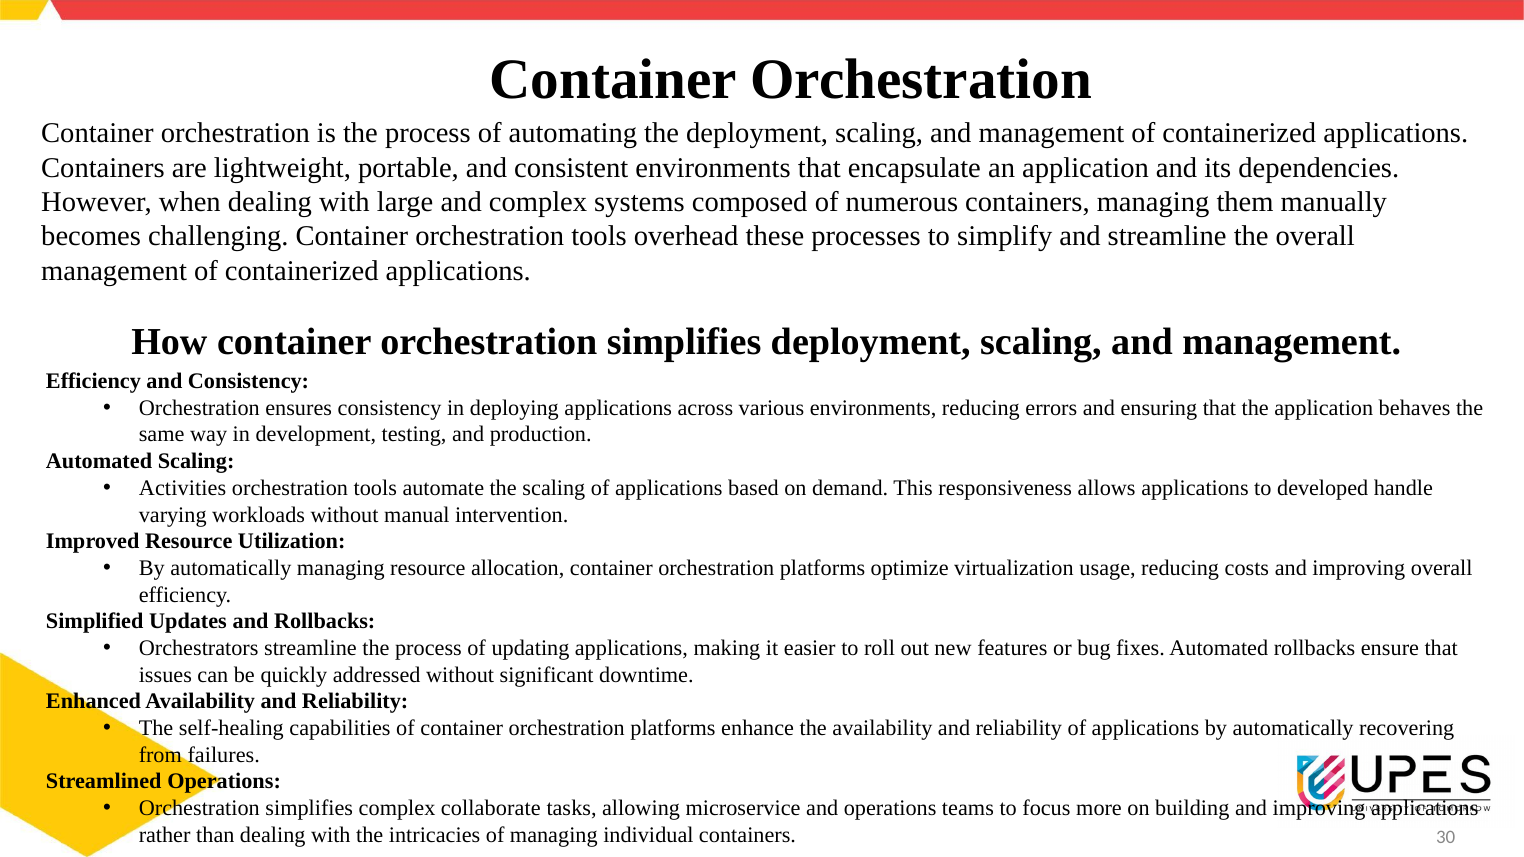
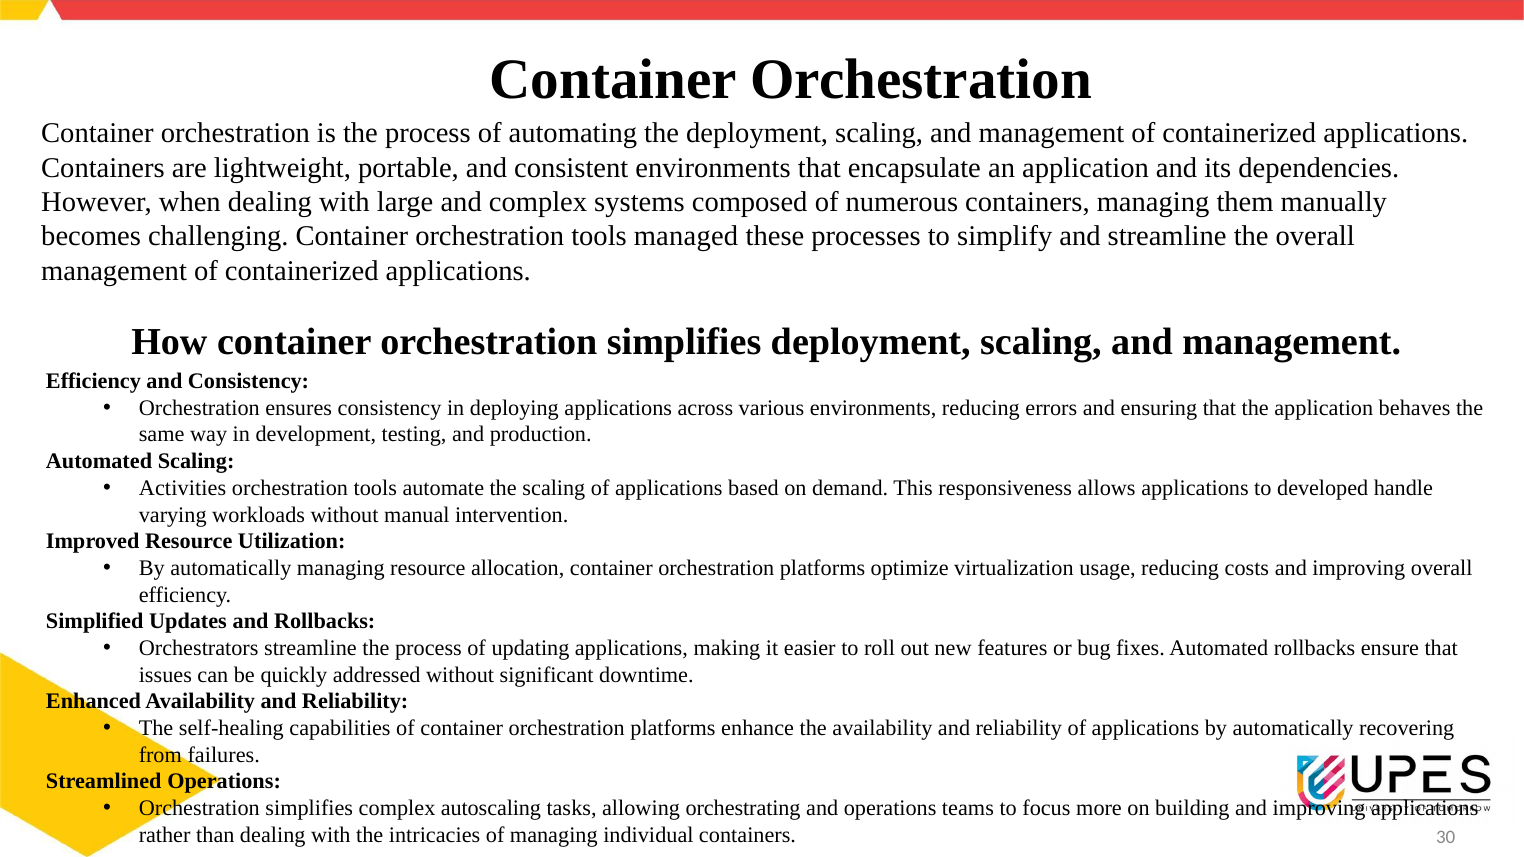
overhead: overhead -> managed (686, 236)
collaborate: collaborate -> autoscaling (491, 808)
microservice: microservice -> orchestrating (743, 808)
